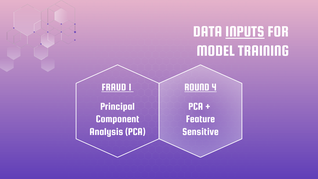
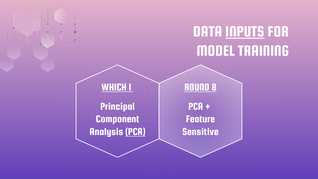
FRAUD: FRAUD -> WHICH (114, 87)
4: 4 -> 8 (214, 87)
PCA underline: none -> present (135, 132)
